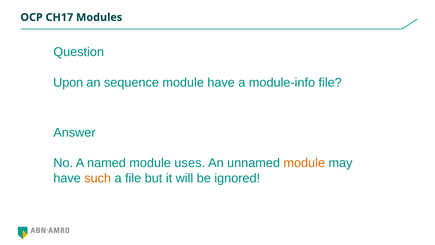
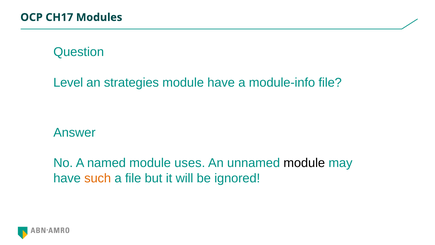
Upon: Upon -> Level (68, 82)
sequence: sequence -> strategies (131, 82)
module colour: orange -> black (304, 163)
